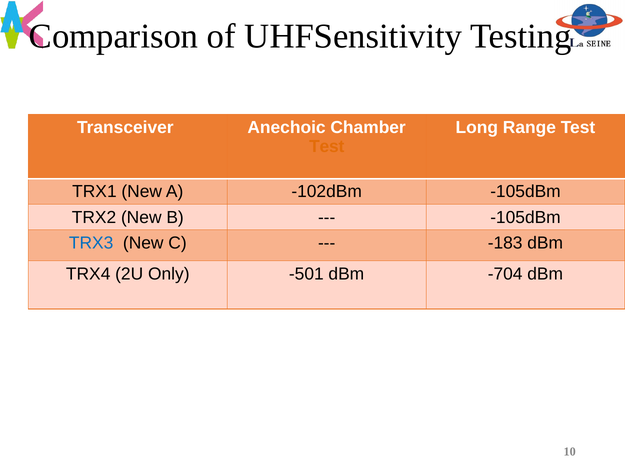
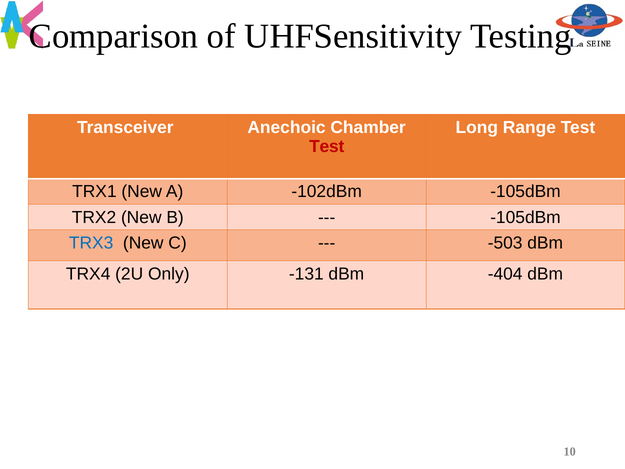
Test colour: orange -> red (327, 147)
-183: -183 -> -503 (505, 243)
-501: -501 -> -131 (306, 274)
-704: -704 -> -404 (505, 274)
